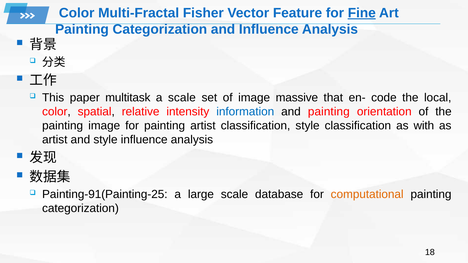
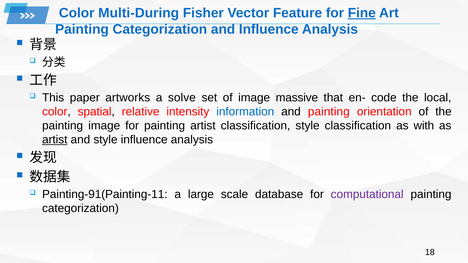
Multi-Fractal: Multi-Fractal -> Multi-During (139, 13)
multitask: multitask -> artworks (128, 98)
a scale: scale -> solve (182, 98)
artist underline: none -> present (55, 140)
Painting-91(Painting-25: Painting-91(Painting-25 -> Painting-91(Painting-11 (105, 194)
computational colour: orange -> purple (367, 194)
